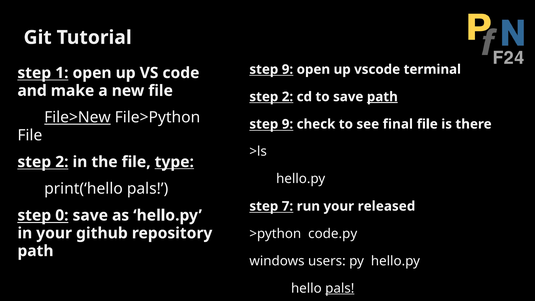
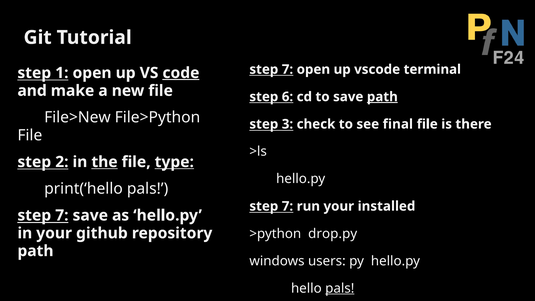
9: 9 -> 7 (287, 69)
code underline: none -> present (181, 73)
2: 2 -> 6 (287, 97)
File>New underline: present -> none (77, 117)
9: 9 -> 3 (287, 124)
the underline: none -> present (105, 162)
released: released -> installed (386, 206)
0: 0 -> 7 (62, 215)
code.py: code.py -> drop.py (333, 234)
